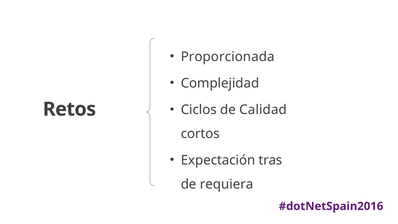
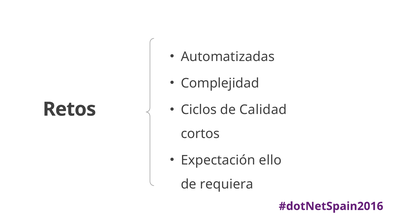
Proporcionada: Proporcionada -> Automatizadas (228, 57)
tras: tras -> ello (270, 160)
